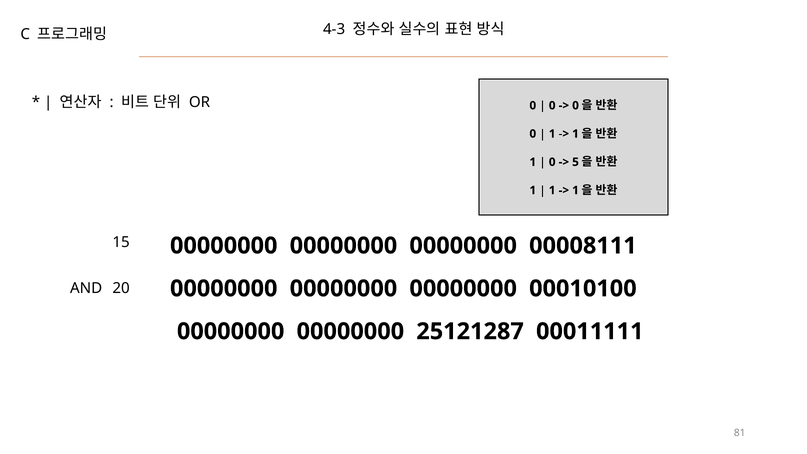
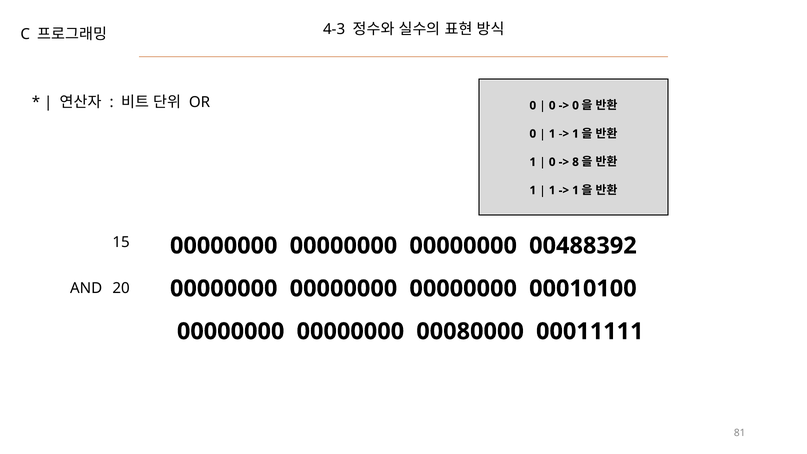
5: 5 -> 8 (576, 162)
00008111: 00008111 -> 00488392 (583, 246)
25121287: 25121287 -> 00080000 (470, 331)
